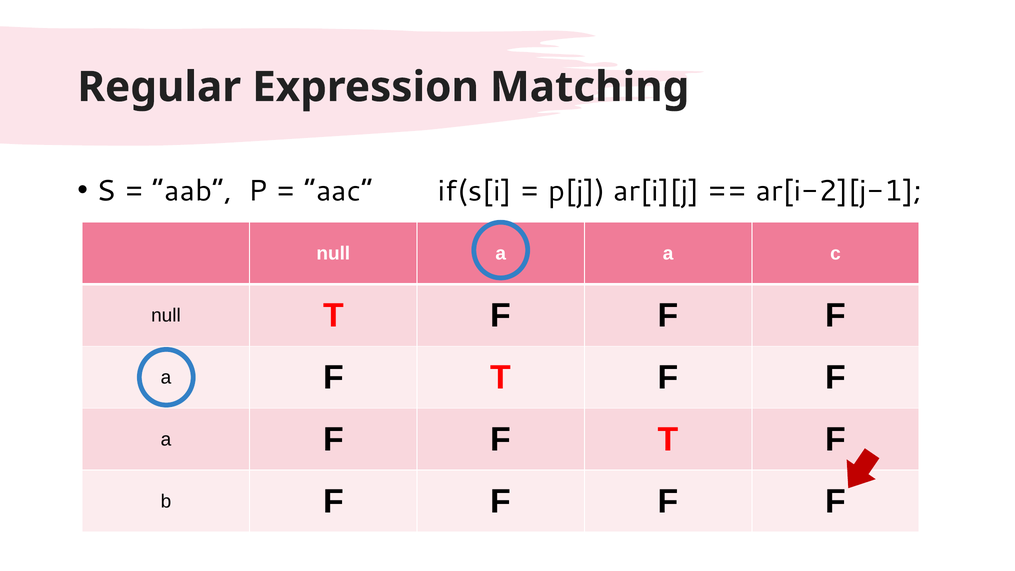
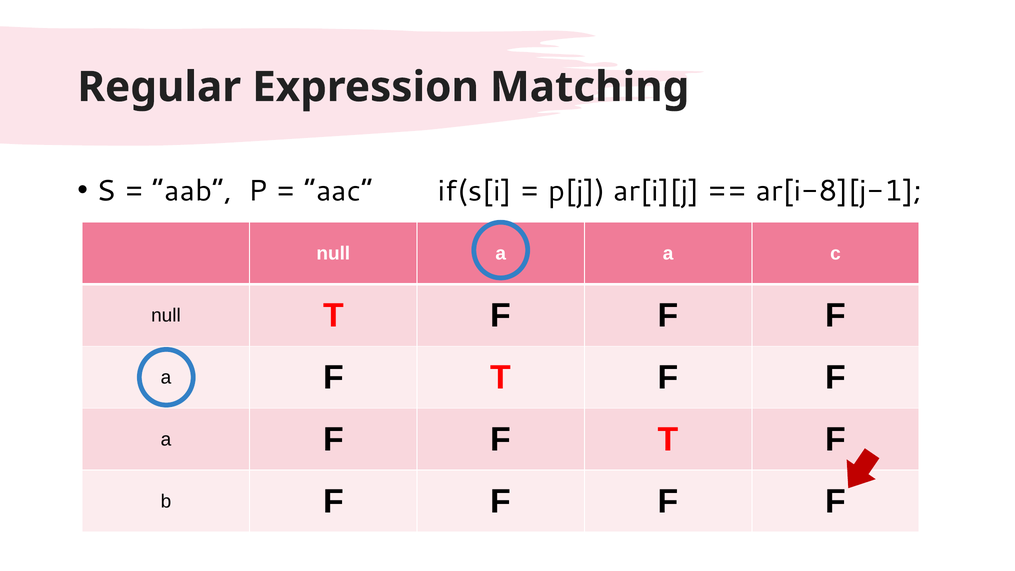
ar[i-2][j-1: ar[i-2][j-1 -> ar[i-8][j-1 (839, 191)
